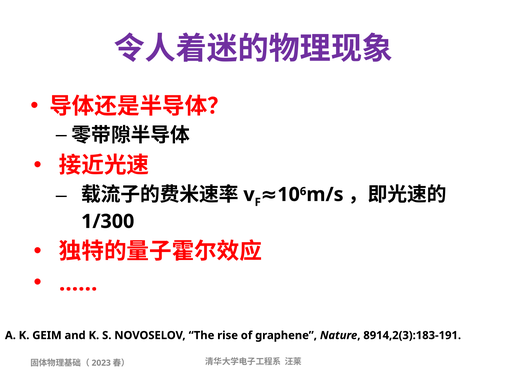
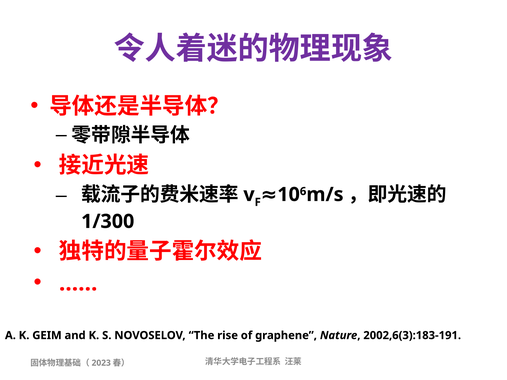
8914,2(3):183-191: 8914,2(3):183-191 -> 2002,6(3):183-191 (412, 336)
